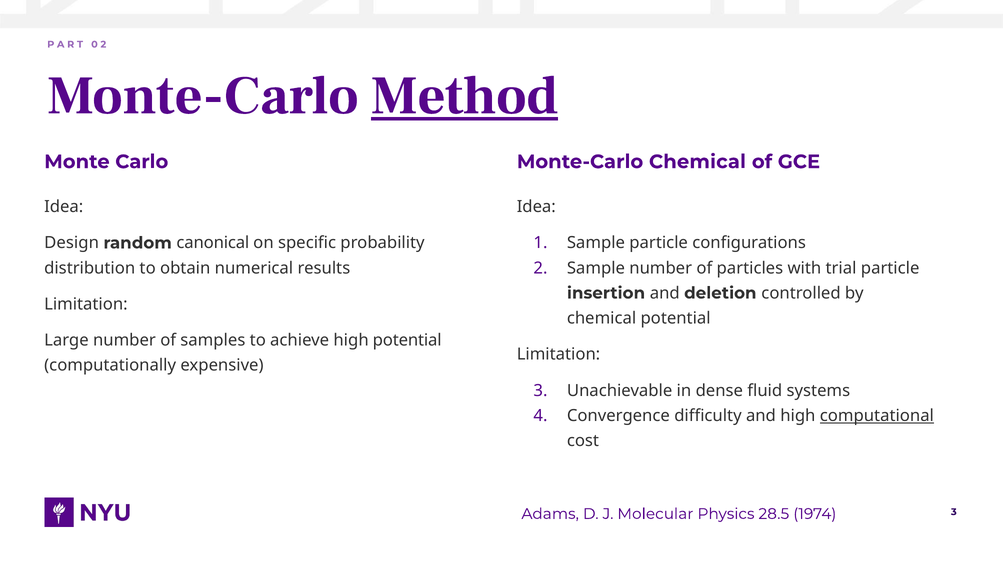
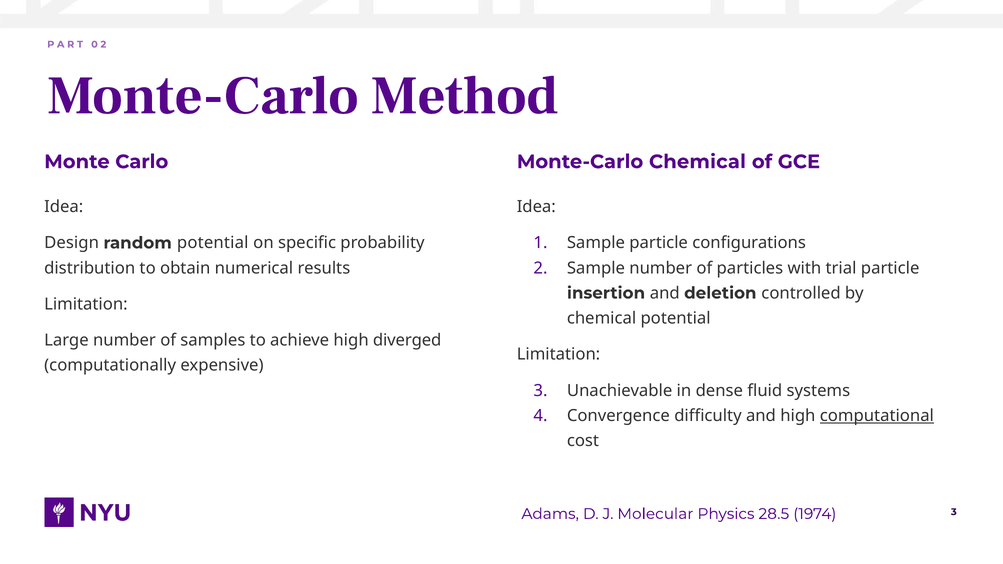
Method underline: present -> none (465, 95)
random canonical: canonical -> potential (213, 243)
high potential: potential -> diverged (407, 341)
